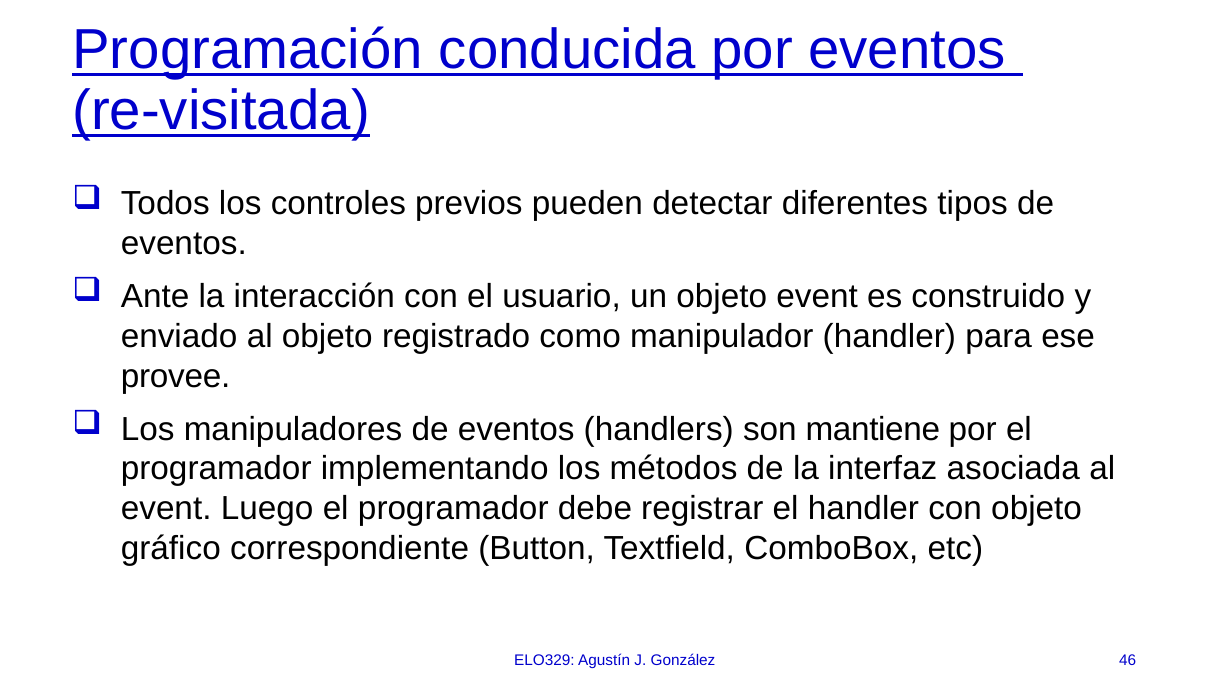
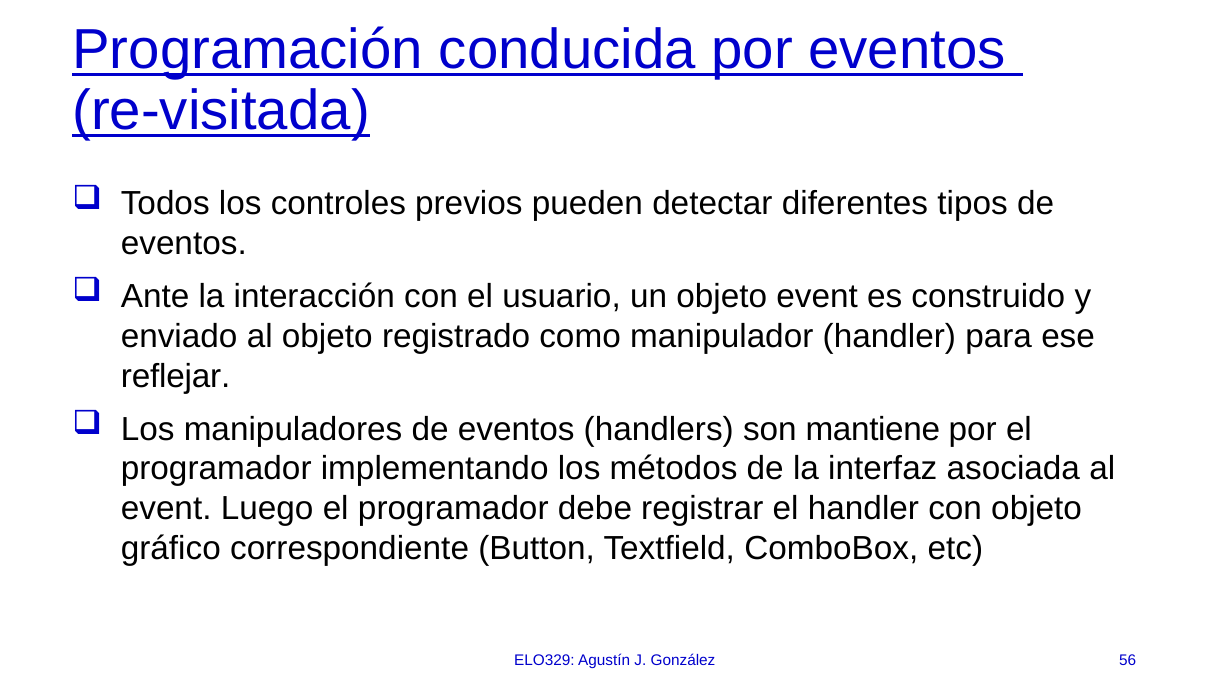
provee: provee -> reflejar (176, 376)
46: 46 -> 56 (1128, 661)
